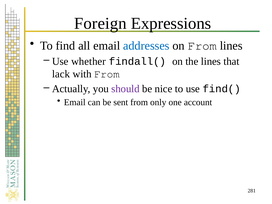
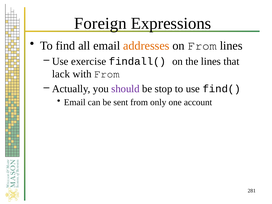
addresses colour: blue -> orange (146, 46)
whether: whether -> exercise (89, 61)
nice: nice -> stop (164, 89)
